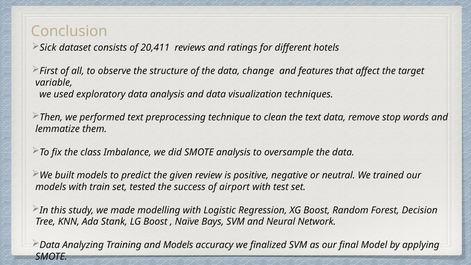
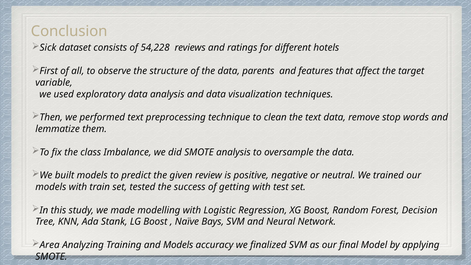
20,411: 20,411 -> 54,228 (155, 48)
change: change -> parents (258, 71)
airport: airport -> getting (234, 187)
Data: Data -> Area (50, 245)
